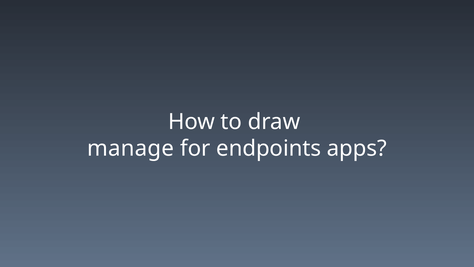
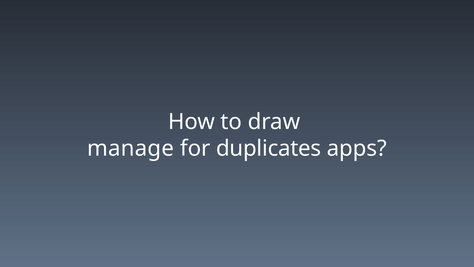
endpoints: endpoints -> duplicates (269, 148)
